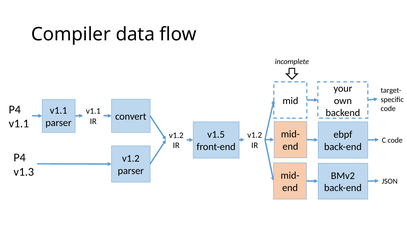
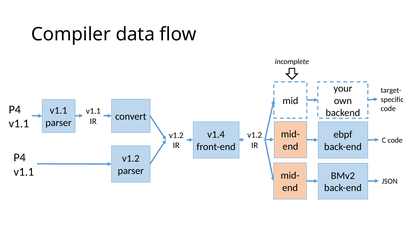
v1.5: v1.5 -> v1.4 (216, 135)
v1.3: v1.3 -> v1.1 (24, 172)
